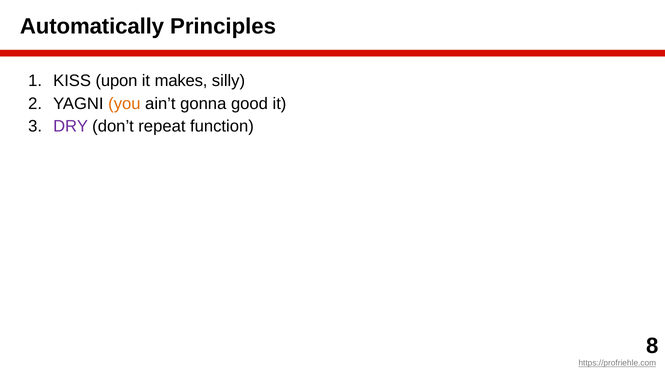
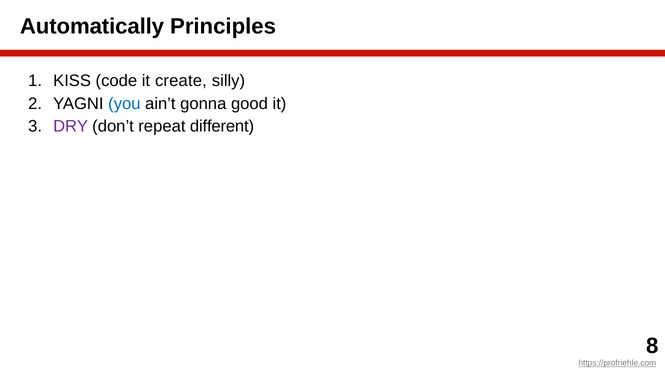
upon: upon -> code (116, 81)
makes: makes -> create (181, 81)
you colour: orange -> blue (124, 104)
function: function -> different (222, 126)
